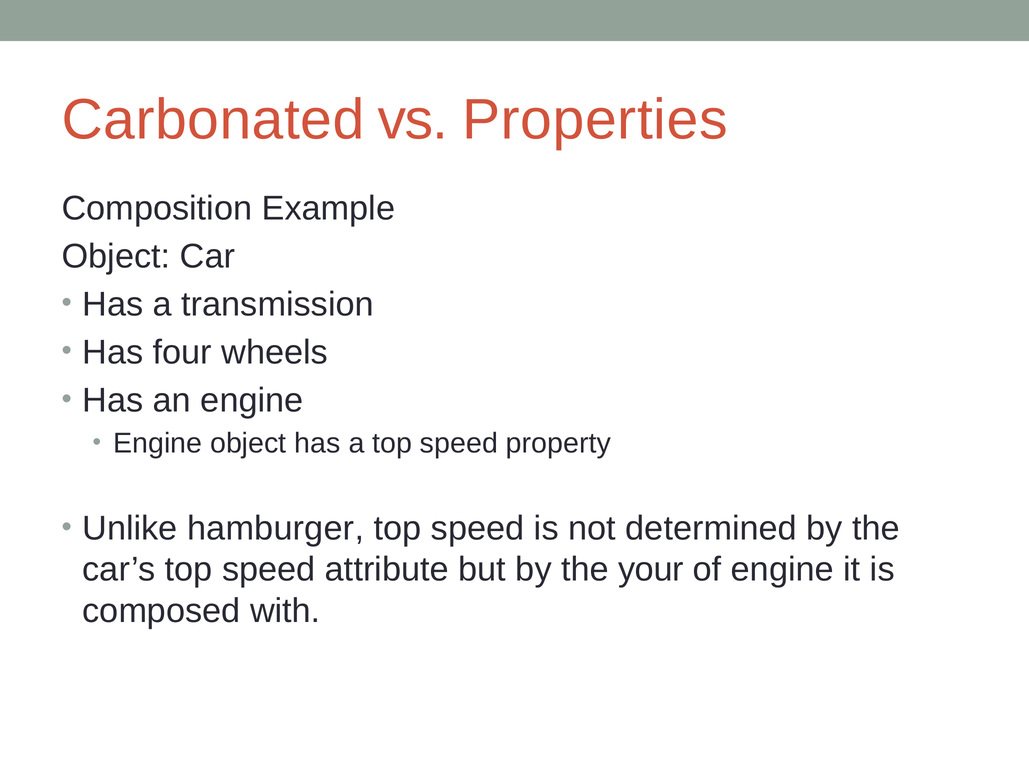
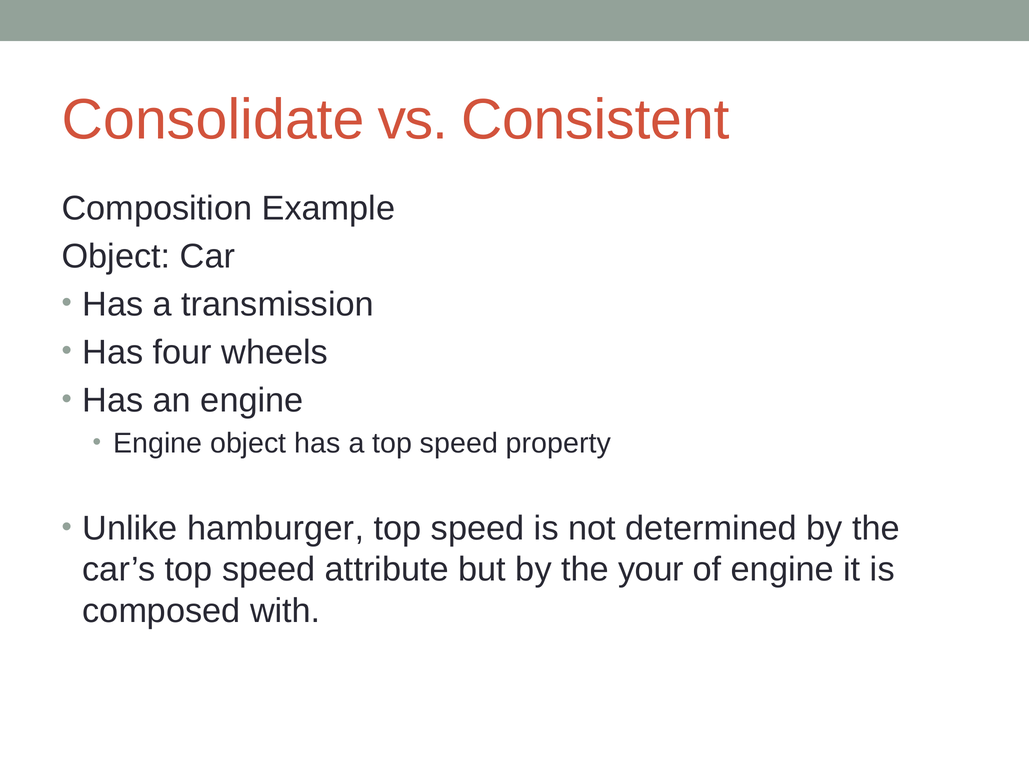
Carbonated: Carbonated -> Consolidate (213, 120)
Properties: Properties -> Consistent (595, 120)
